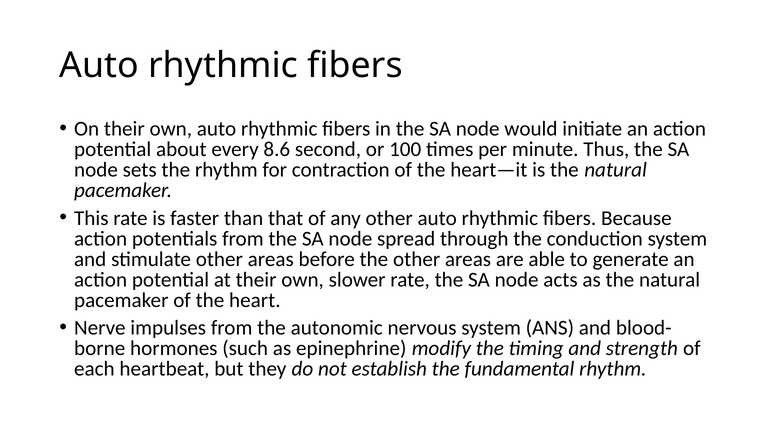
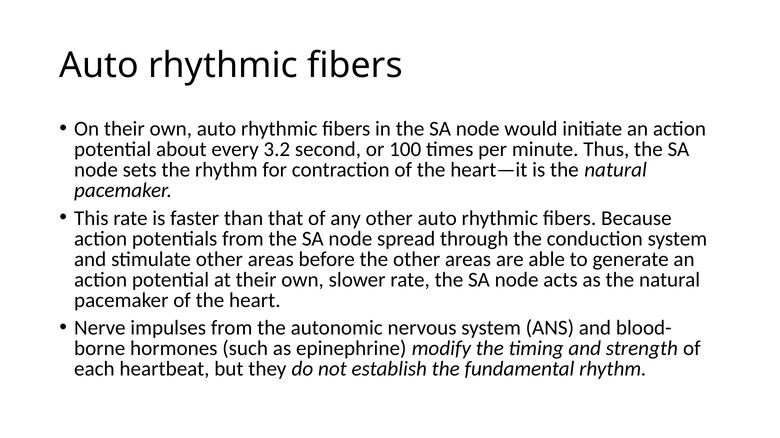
8.6: 8.6 -> 3.2 (277, 150)
